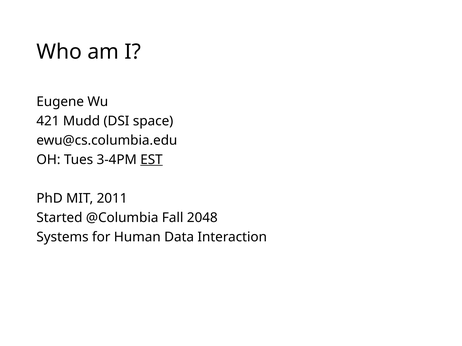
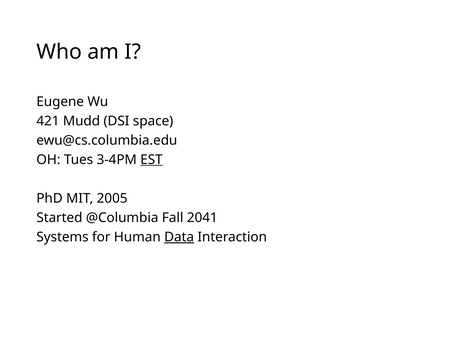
2011: 2011 -> 2005 (112, 199)
2048: 2048 -> 2041 (202, 218)
Data underline: none -> present (179, 237)
